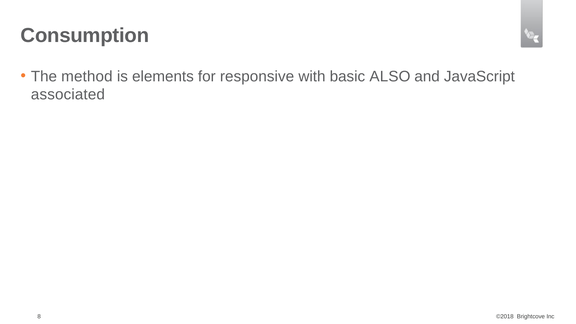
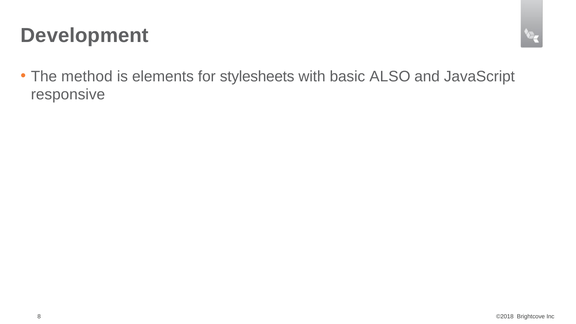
Consumption: Consumption -> Development (85, 35)
responsive: responsive -> stylesheets (257, 76)
associated: associated -> responsive (68, 95)
